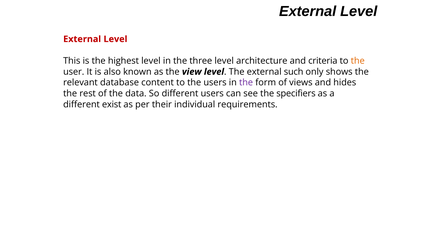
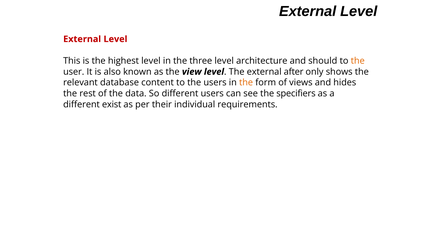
criteria: criteria -> should (323, 61)
such: such -> after (294, 72)
the colour: purple -> orange (246, 83)
